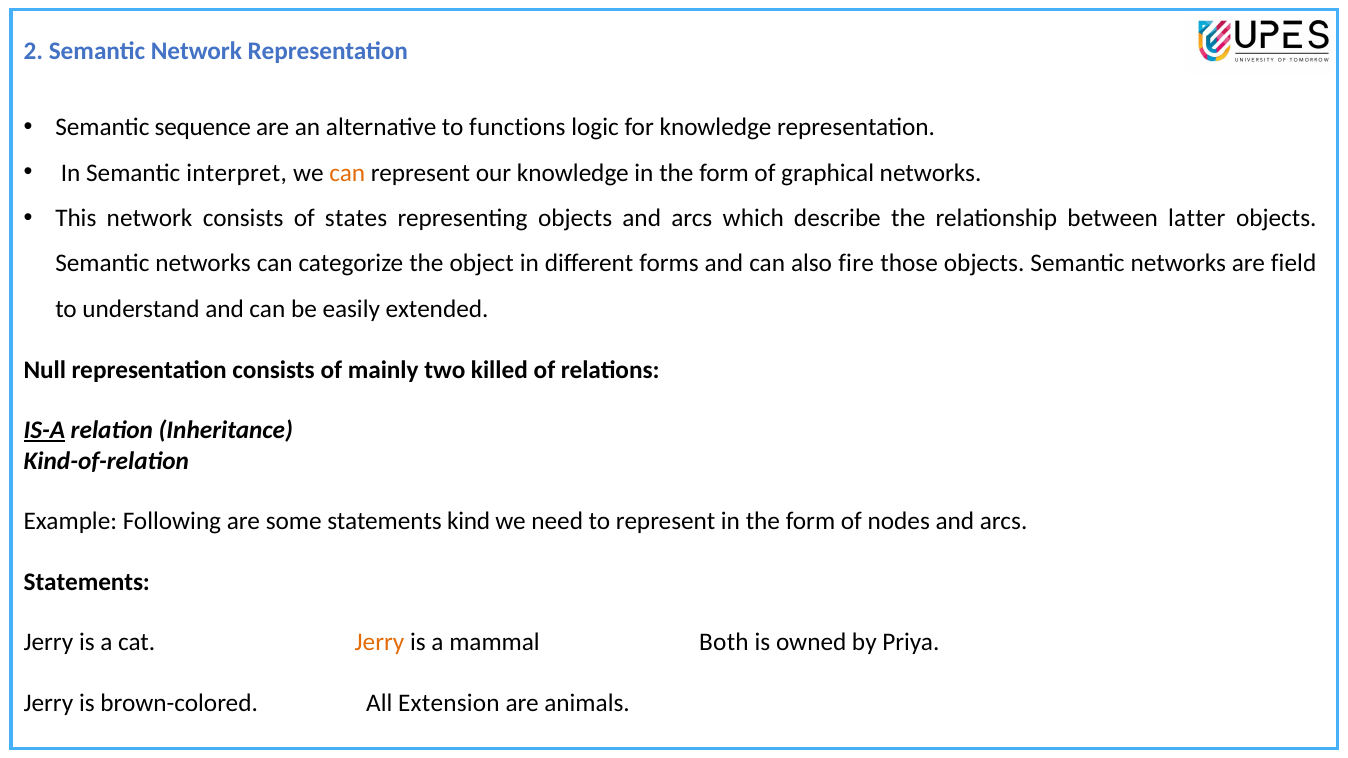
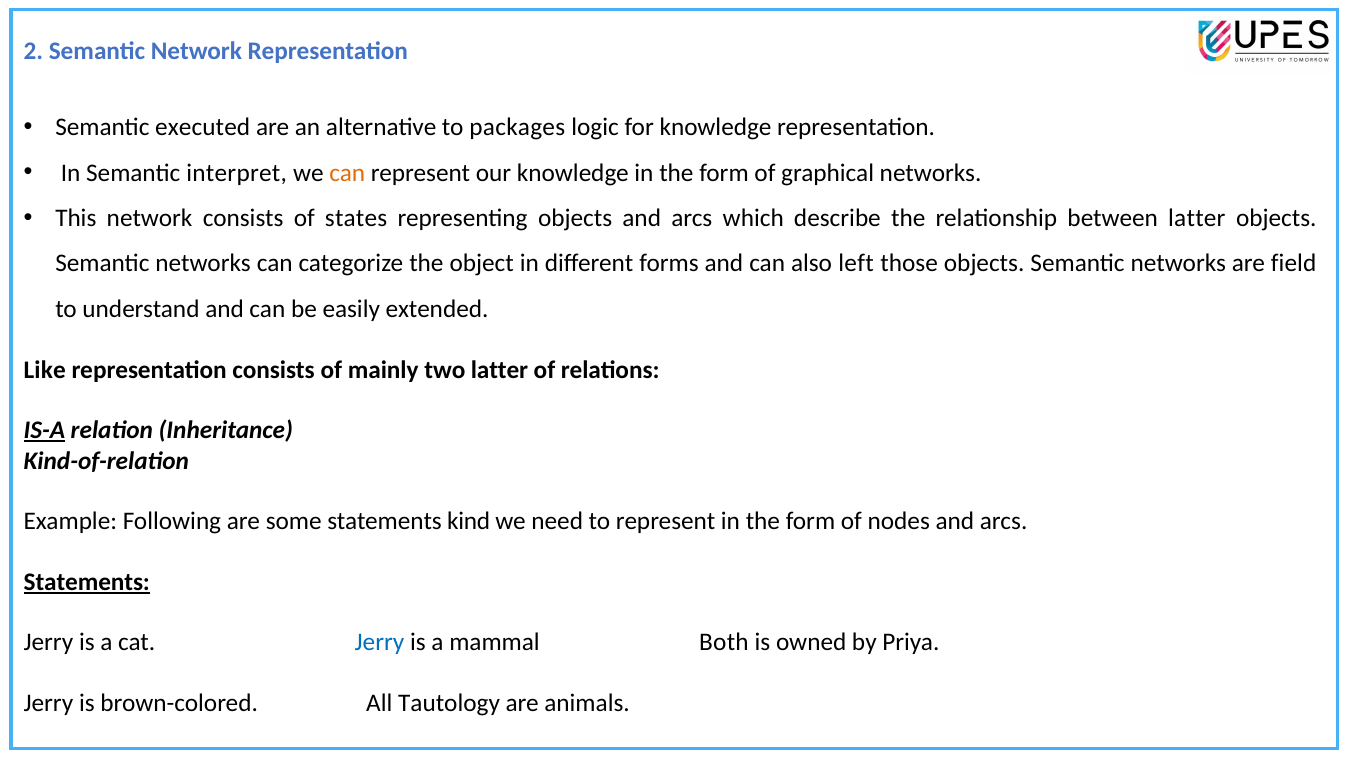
sequence: sequence -> executed (203, 127)
functions: functions -> packages (517, 127)
fire: fire -> left (856, 264)
Null: Null -> Like (45, 370)
two killed: killed -> latter (499, 370)
Statements underline: none -> present (87, 582)
Jerry colour: orange -> blue (379, 643)
Extension: Extension -> Tautology (449, 703)
